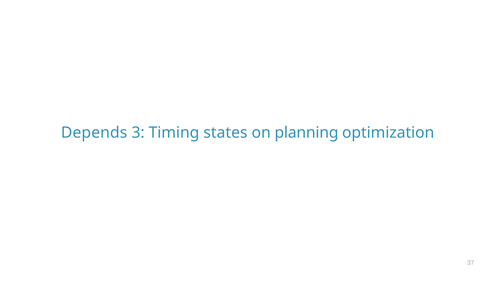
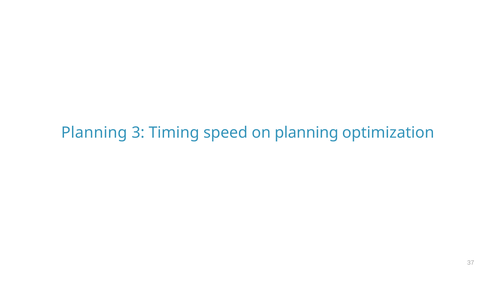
Depends: Depends -> Planning (94, 132)
states: states -> speed (225, 132)
